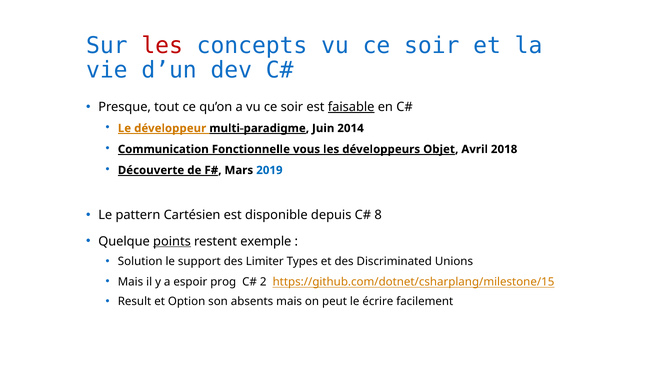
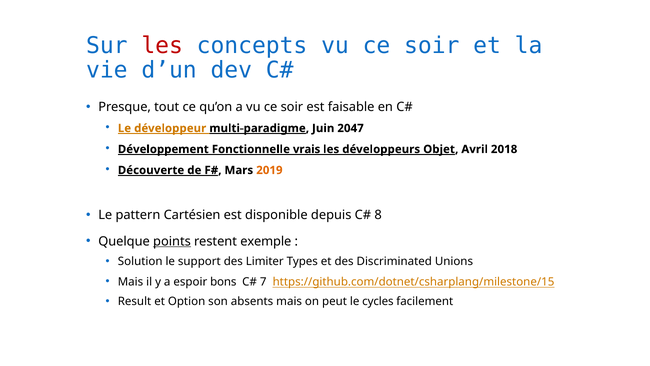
faisable underline: present -> none (351, 107)
2014: 2014 -> 2047 (351, 128)
Communication: Communication -> Développement (163, 149)
vous: vous -> vrais (307, 149)
2019 colour: blue -> orange (269, 170)
prog: prog -> bons (223, 282)
2: 2 -> 7 (263, 282)
écrire: écrire -> cycles (378, 301)
